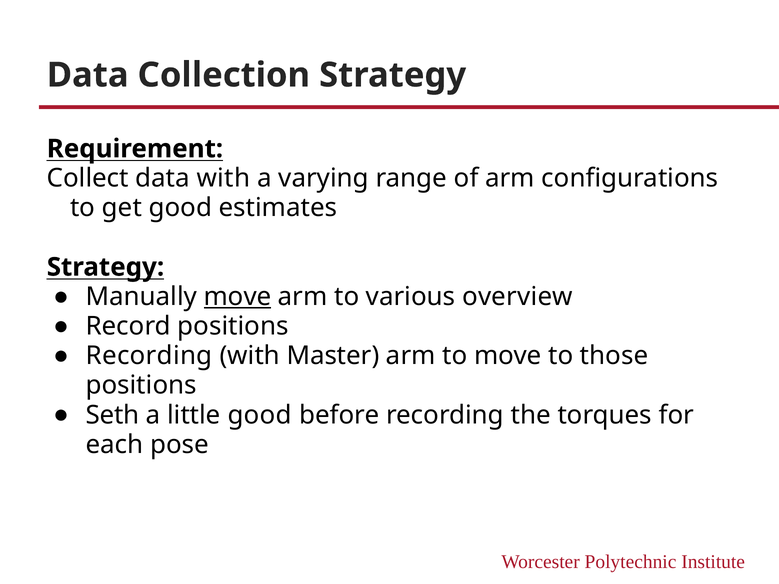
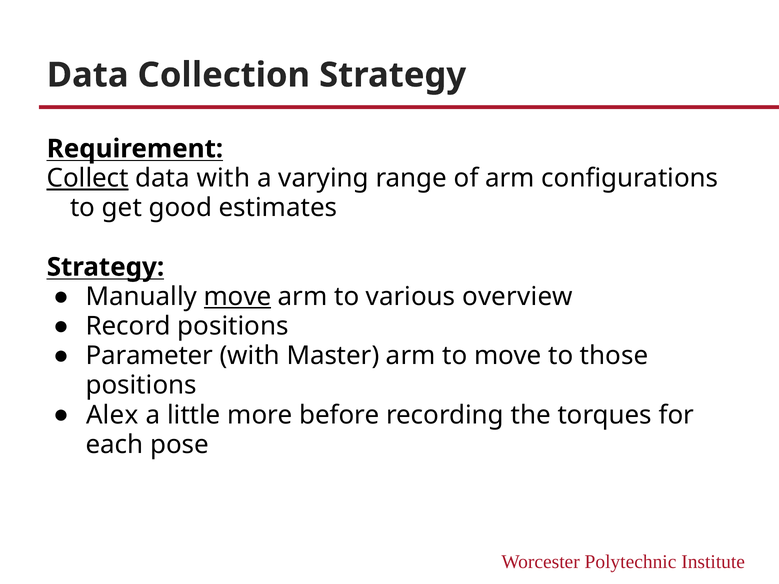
Collect underline: none -> present (88, 178)
Recording: Recording -> Parameter (149, 356)
Seth: Seth -> Alex (112, 415)
little good: good -> more (260, 415)
